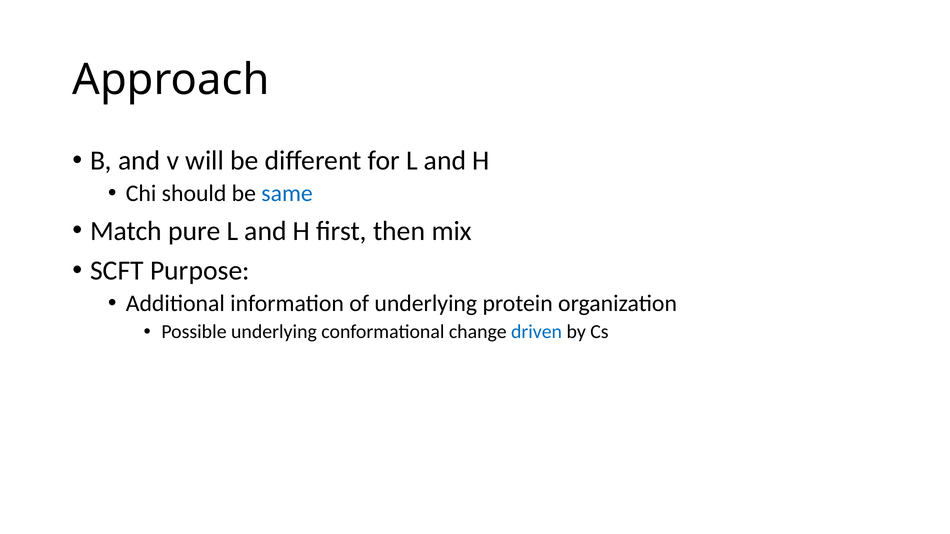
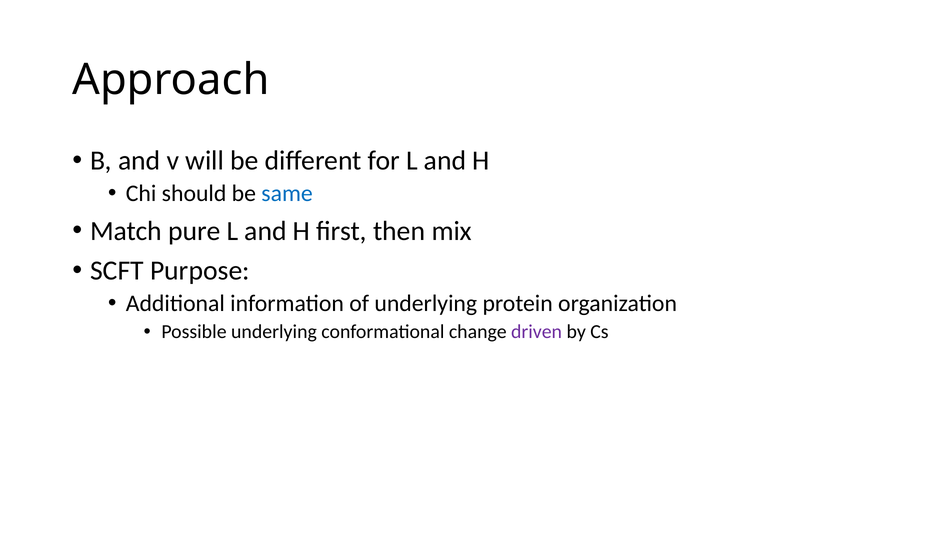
driven colour: blue -> purple (537, 332)
